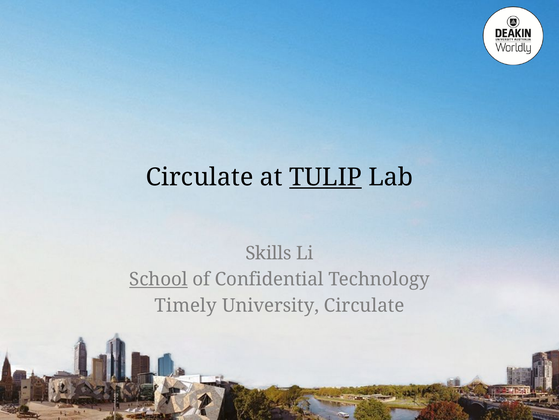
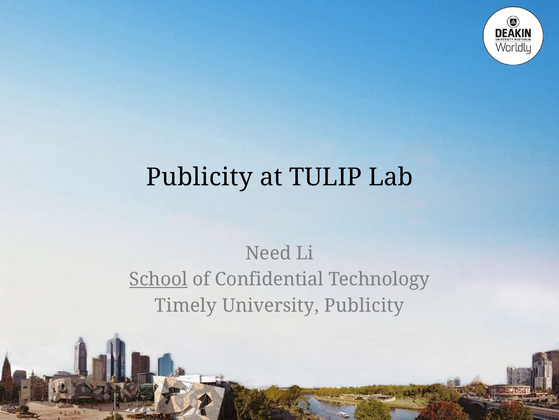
Circulate: Circulate -> Publicity (199, 177)
TULIP underline: present -> none (326, 177)
Skills: Skills -> Need (268, 253)
University Circulate: Circulate -> Publicity (364, 305)
